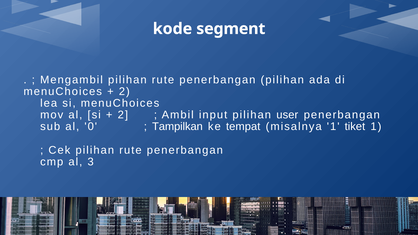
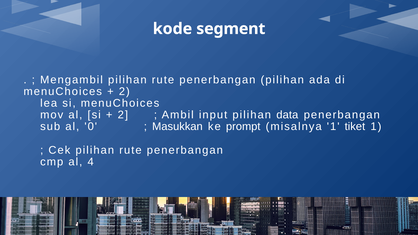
user: user -> data (287, 115)
Tampilkan: Tampilkan -> Masukkan (177, 127)
tempat: tempat -> prompt (243, 127)
3: 3 -> 4 (91, 162)
